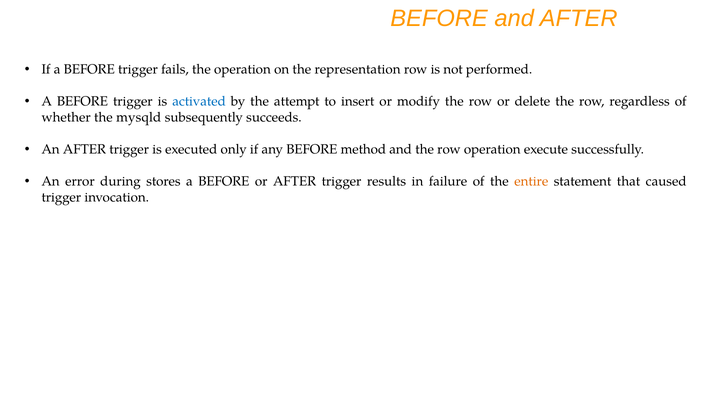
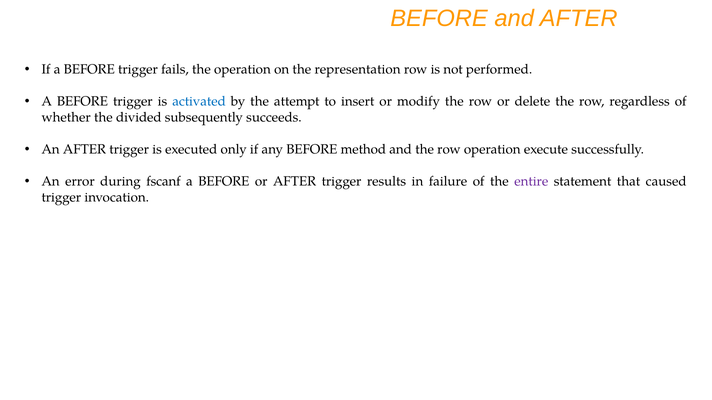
mysqld: mysqld -> divided (139, 117)
stores: stores -> fscanf (163, 182)
entire colour: orange -> purple (531, 182)
